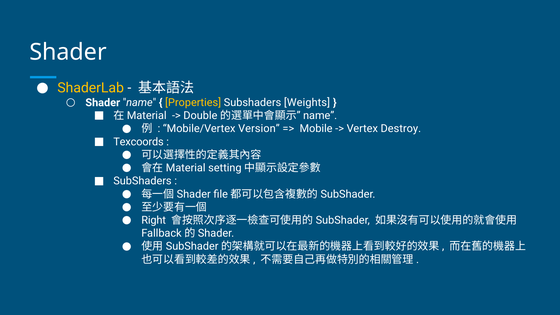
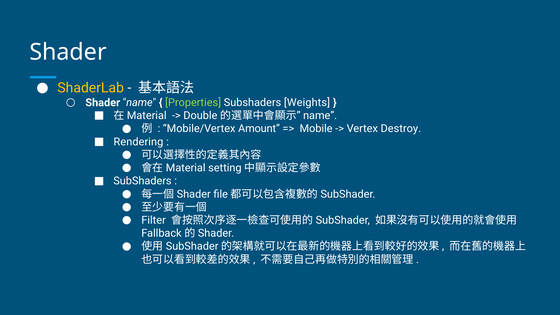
Properties colour: yellow -> light green (193, 103)
Version: Version -> Amount (259, 129)
Texcoords: Texcoords -> Rendering (138, 142)
Right: Right -> Filter (154, 220)
